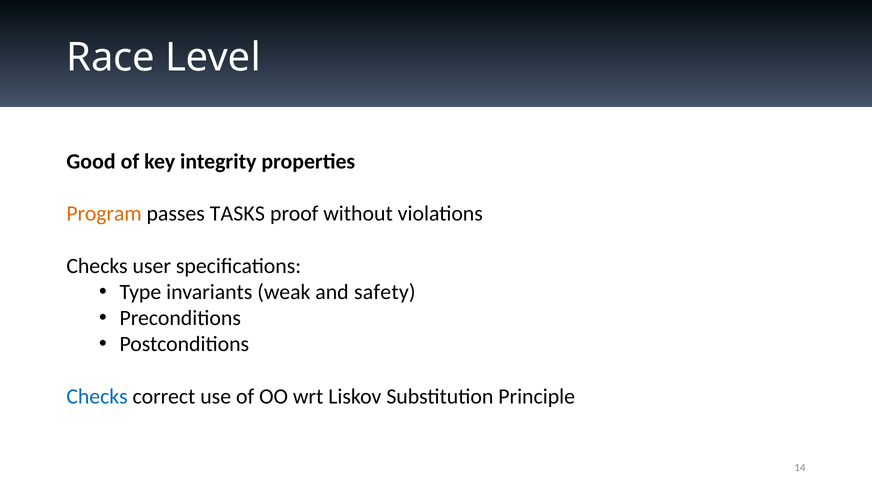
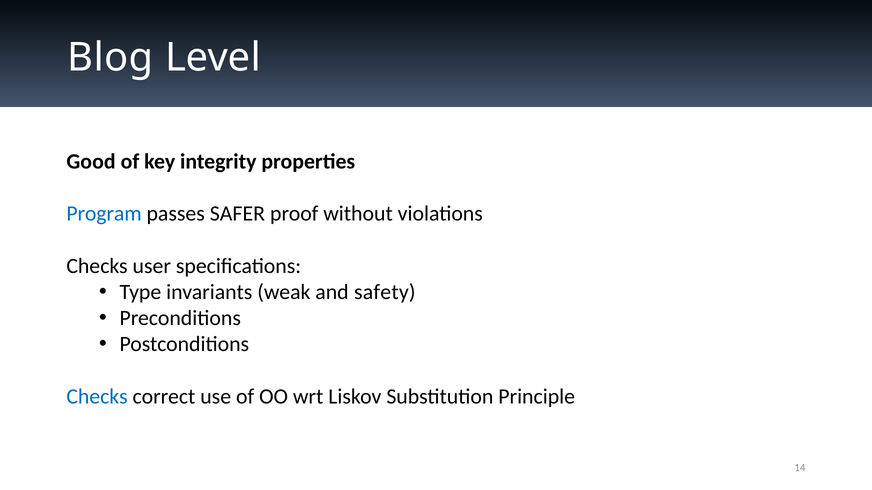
Race: Race -> Blog (110, 58)
Program colour: orange -> blue (104, 214)
TASKS: TASKS -> SAFER (237, 214)
